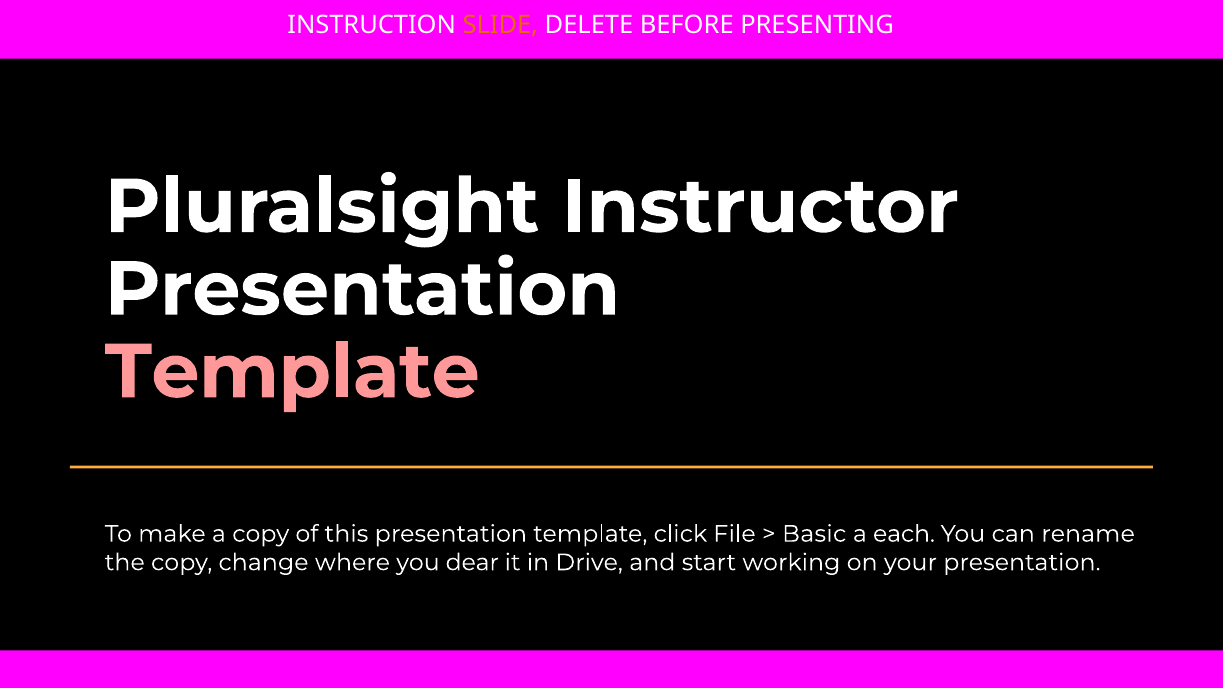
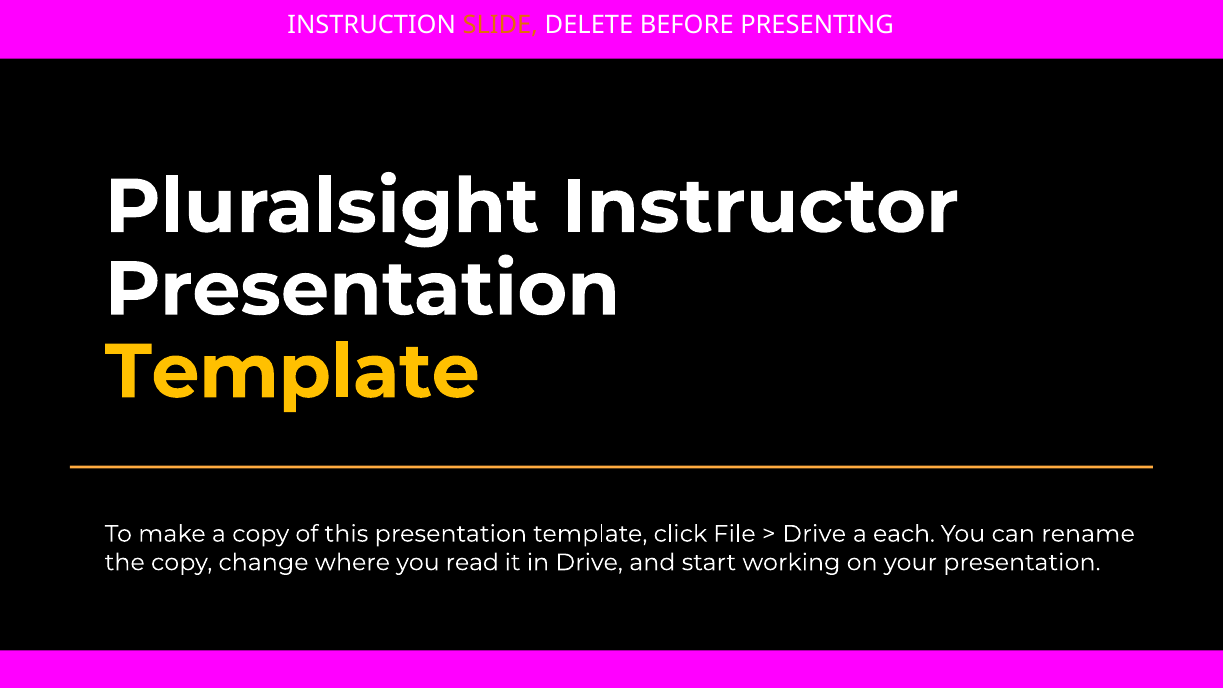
Template colour: pink -> yellow (292, 372)
Basic: Basic -> Drive (814, 534)
dear: dear -> read (472, 562)
